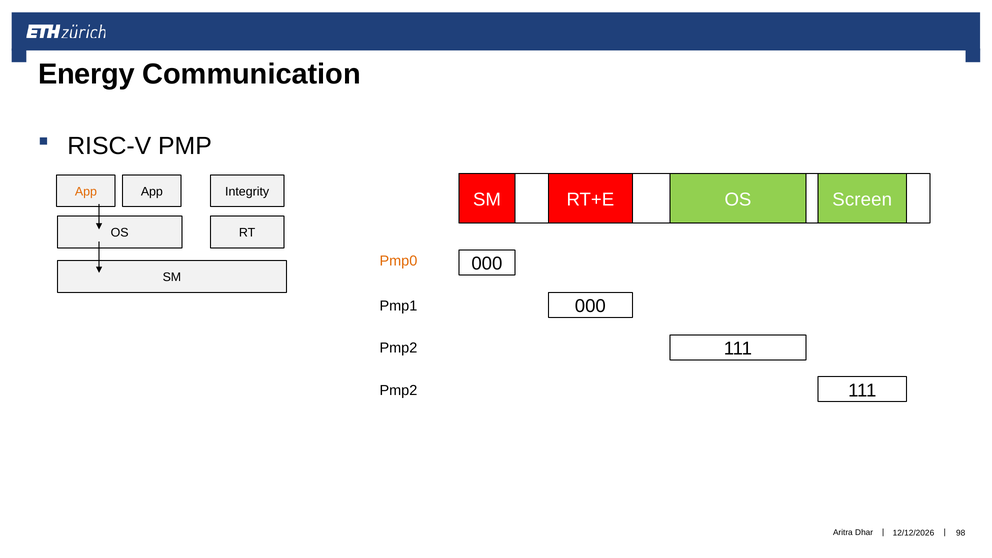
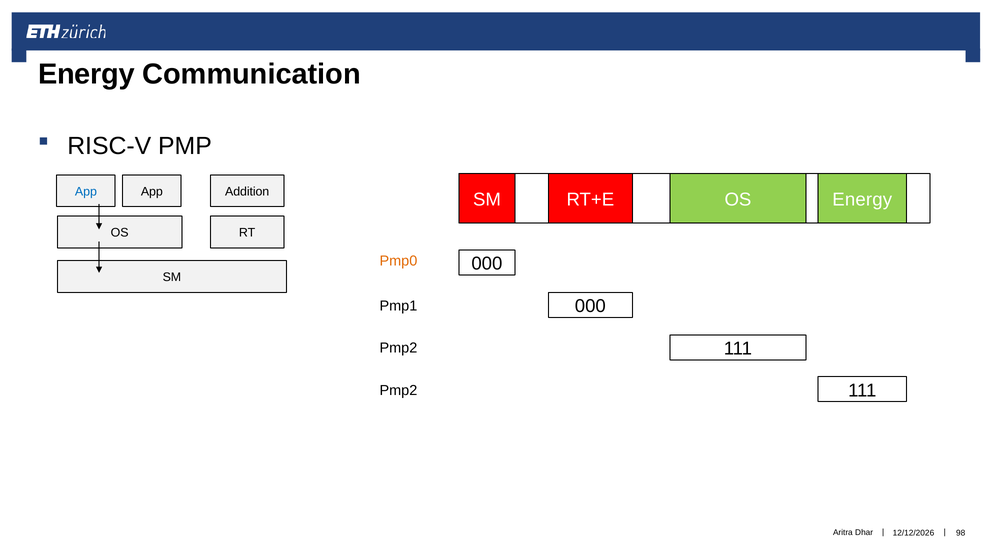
App colour: orange -> blue (86, 192)
Integrity: Integrity -> Addition (247, 192)
OS Screen: Screen -> Energy (862, 200)
